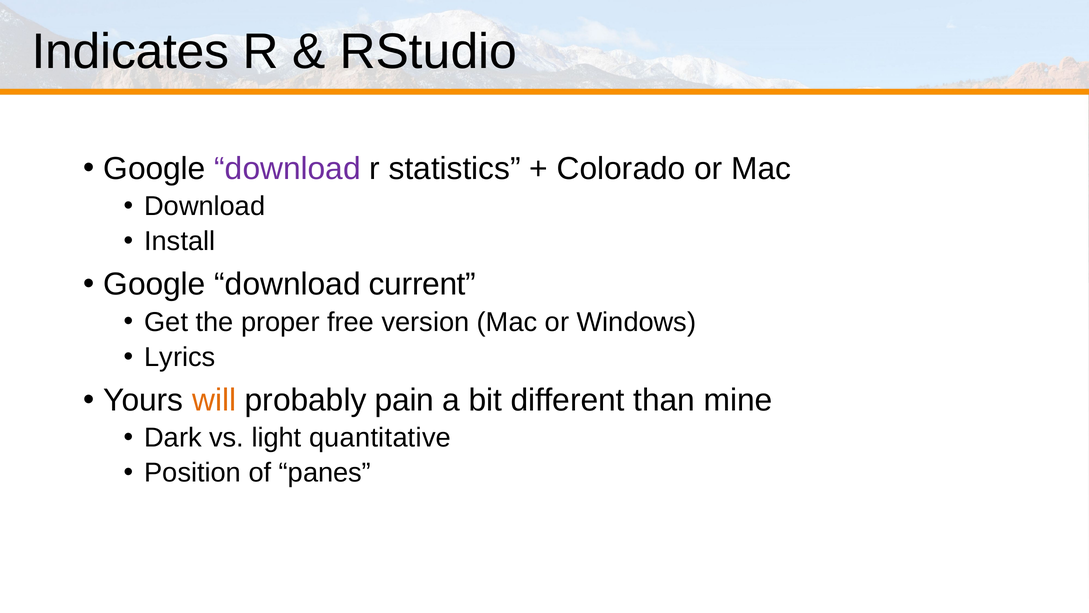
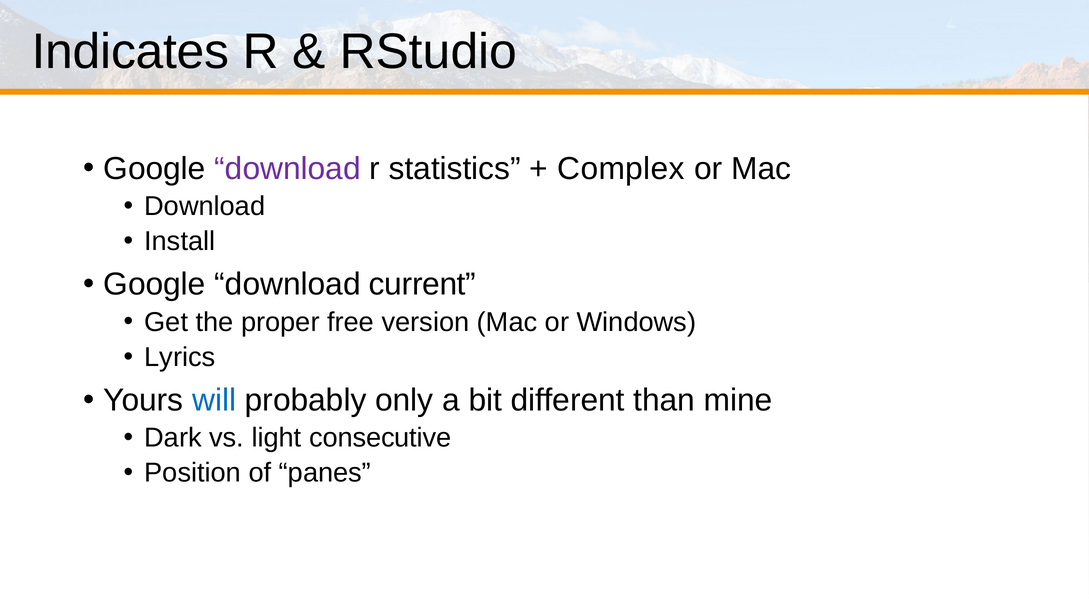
Colorado: Colorado -> Complex (621, 169)
will colour: orange -> blue (214, 400)
pain: pain -> only (404, 400)
quantitative: quantitative -> consecutive (380, 438)
